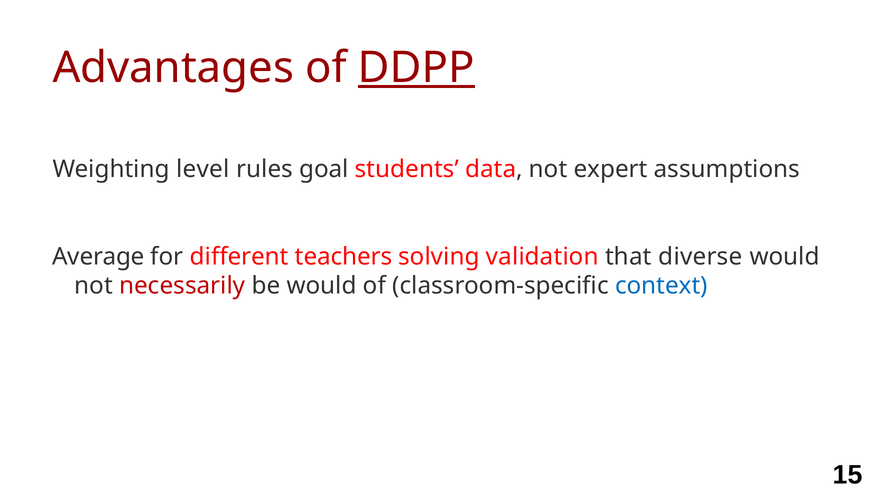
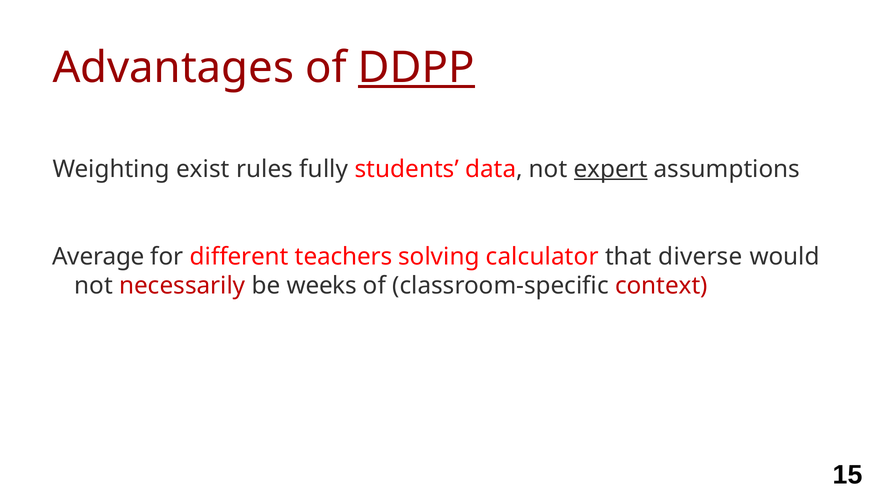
level: level -> exist (203, 169)
goal: goal -> fully (324, 169)
expert underline: none -> present (611, 169)
validation: validation -> calculator (542, 257)
be would: would -> weeks (322, 286)
context colour: blue -> red (661, 286)
